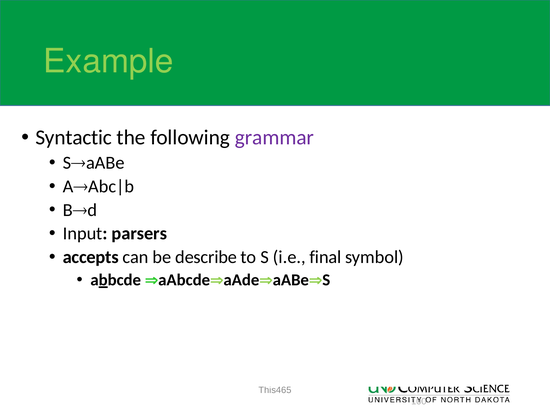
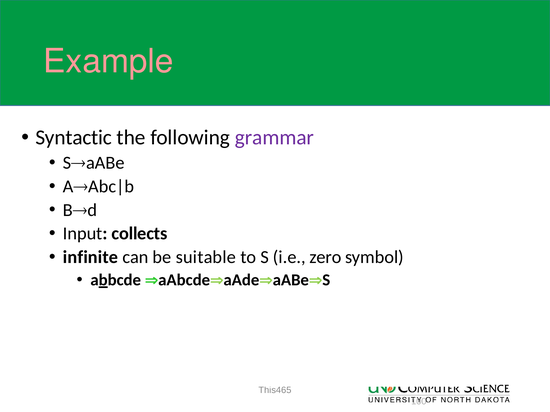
Example colour: light green -> pink (108, 62)
parsers: parsers -> collects (139, 234)
accepts: accepts -> infinite (91, 257)
describe: describe -> suitable (206, 257)
final: final -> zero (325, 257)
